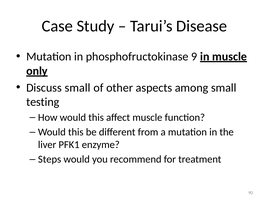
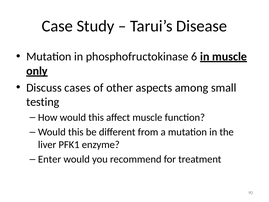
9: 9 -> 6 (194, 56)
Discuss small: small -> cases (78, 88)
Steps: Steps -> Enter (50, 159)
